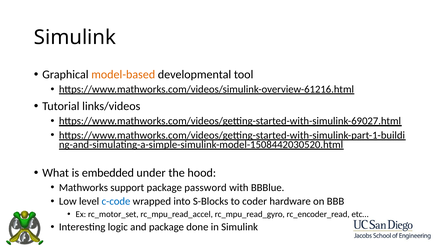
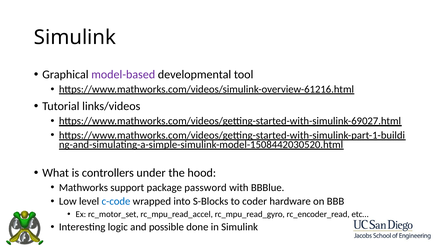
model-based colour: orange -> purple (123, 75)
embedded: embedded -> controllers (108, 173)
and package: package -> possible (166, 227)
